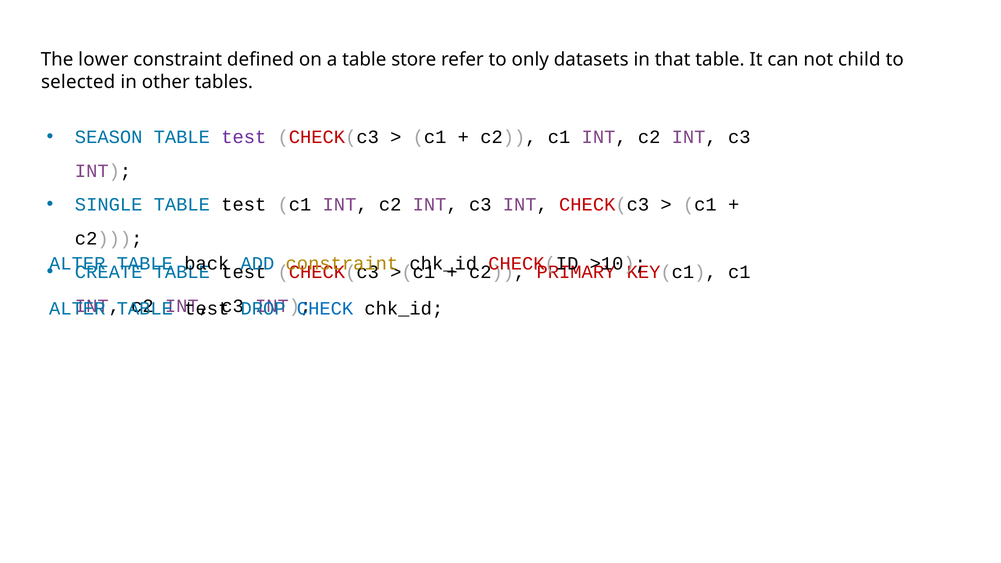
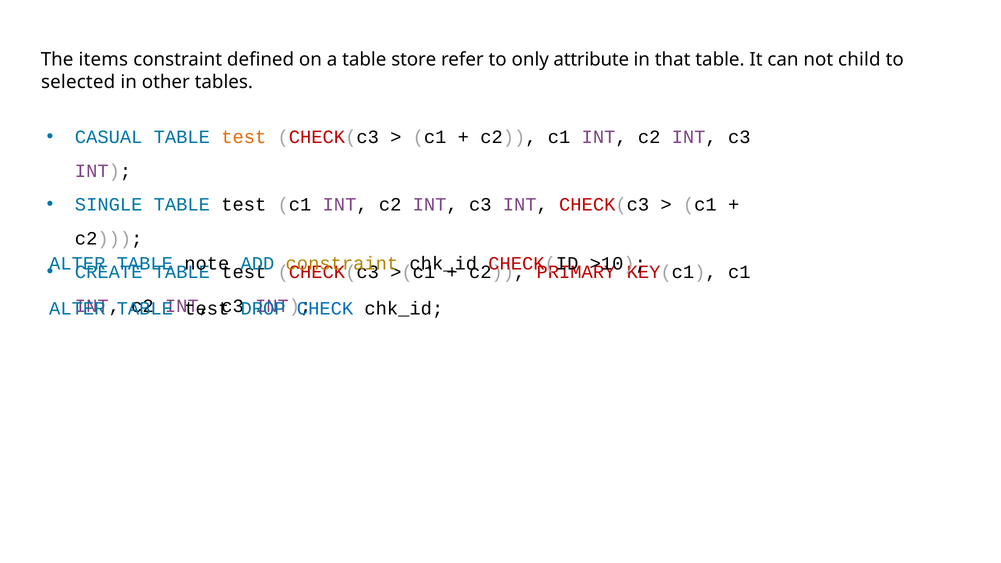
lower: lower -> items (103, 59)
datasets: datasets -> attribute (591, 59)
SEASON: SEASON -> CASUAL (109, 137)
test colour: purple -> orange (244, 137)
back: back -> note (207, 263)
